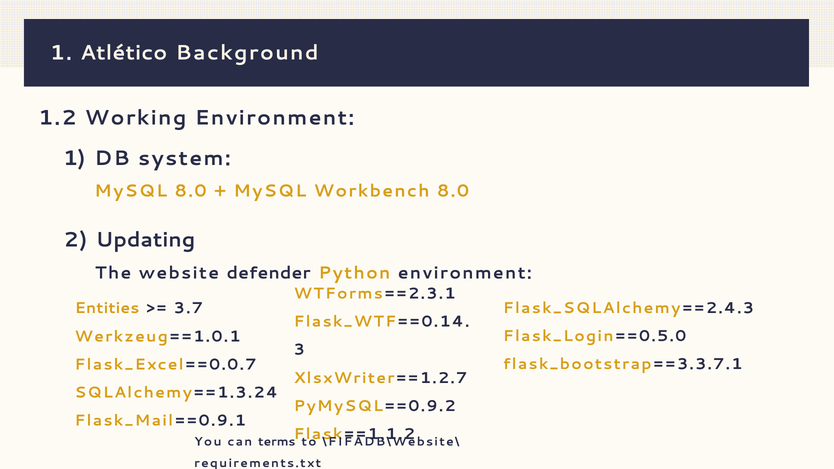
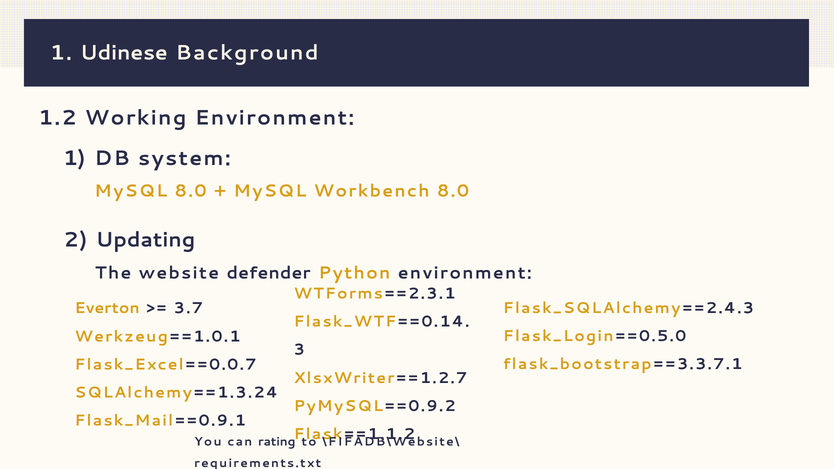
Atlético: Atlético -> Udinese (124, 53)
Entities: Entities -> Everton (107, 308)
terms: terms -> rating (277, 442)
